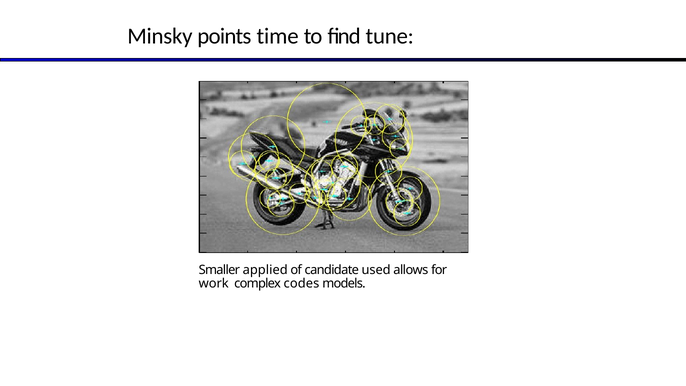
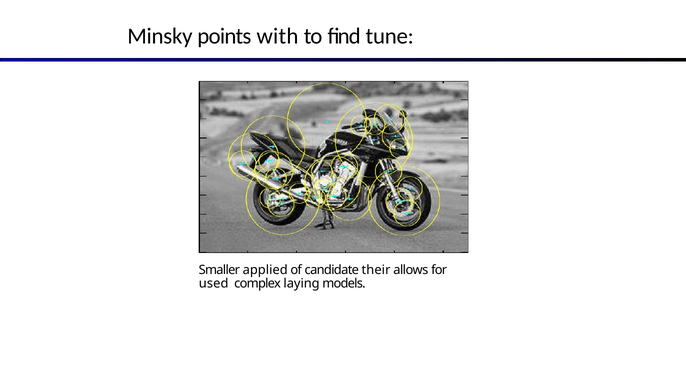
time: time -> with (277, 36)
used: used -> their (376, 270)
work: work -> used (214, 283)
codes: codes -> laying (302, 283)
